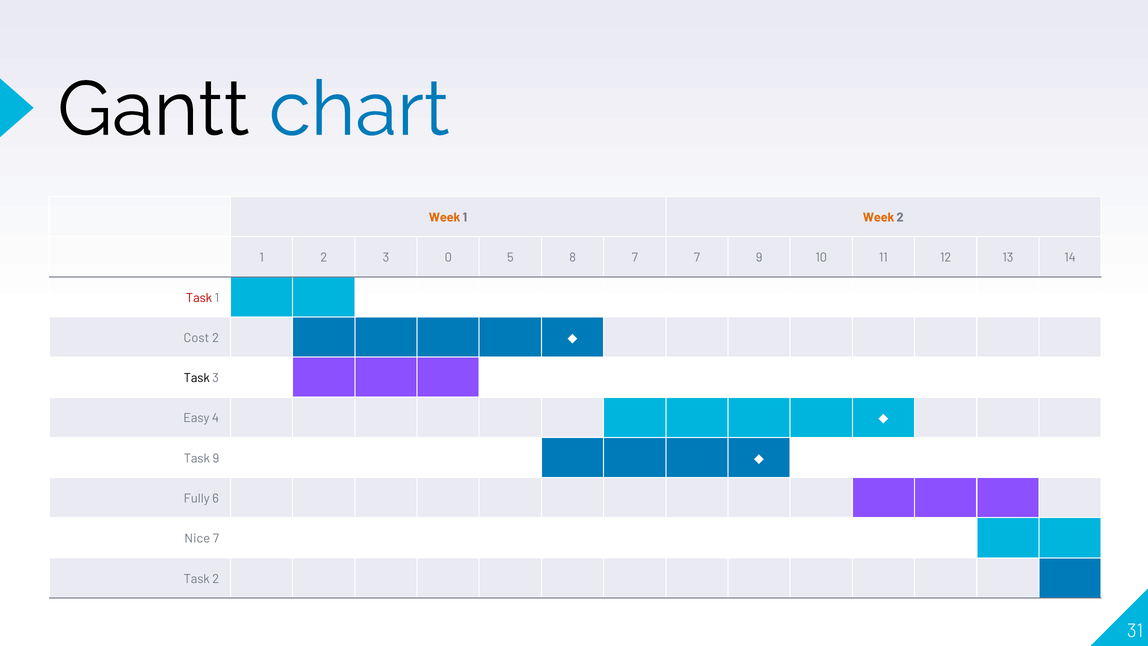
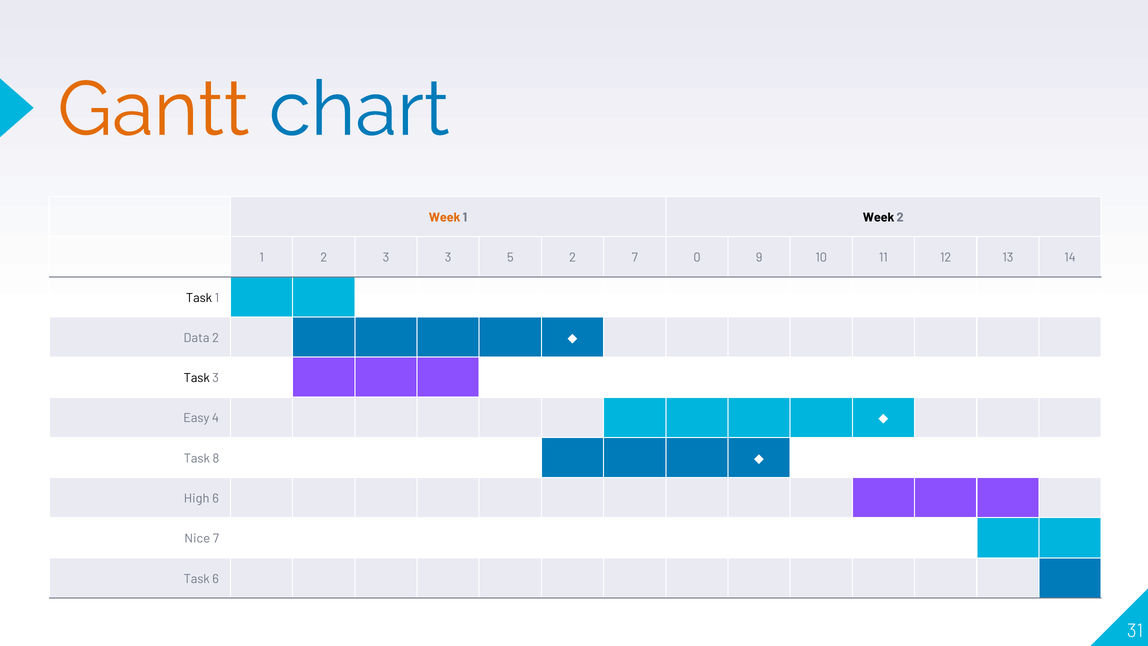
Gantt colour: black -> orange (153, 110)
Week colour: orange -> black (879, 217)
3 0: 0 -> 3 (448, 258)
5 8: 8 -> 2 (573, 258)
7 7: 7 -> 0 (697, 258)
Task colour: red -> black (199, 298)
Cost: Cost -> Data (196, 338)
Task 9: 9 -> 8 (216, 458)
Fully: Fully -> High (197, 498)
Task 2: 2 -> 6 (216, 579)
